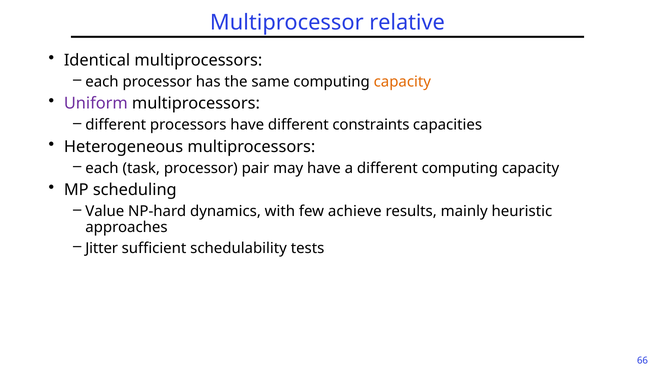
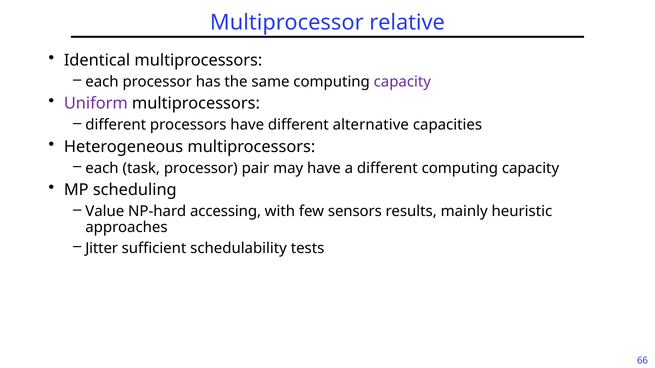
capacity colour: orange -> purple (402, 82)
constraints: constraints -> alternative (371, 125)
dynamics: dynamics -> accessing (226, 212)
achieve: achieve -> sensors (355, 212)
